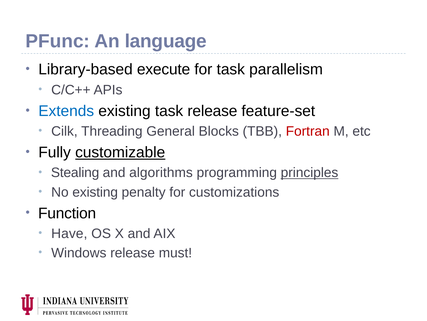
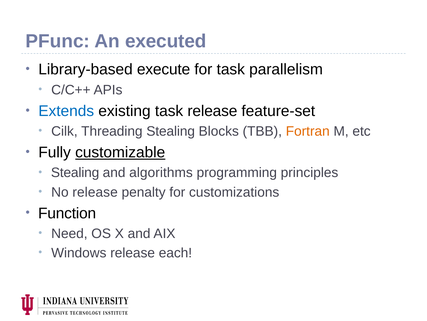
language: language -> executed (166, 41)
Threading General: General -> Stealing (171, 131)
Fortran colour: red -> orange (308, 131)
principles underline: present -> none (309, 172)
No existing: existing -> release (95, 192)
Have: Have -> Need (69, 233)
must: must -> each (175, 252)
